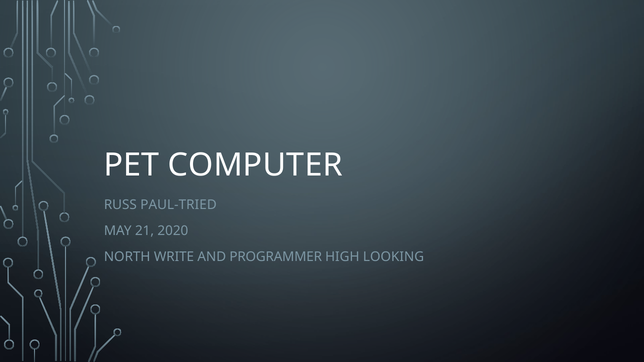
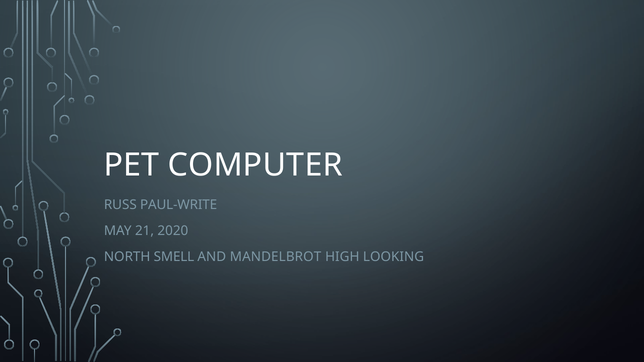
PAUL-TRIED: PAUL-TRIED -> PAUL-WRITE (179, 205)
WRITE: WRITE -> SMELL (174, 257)
PROGRAMMER: PROGRAMMER -> MANDELBROT (276, 257)
